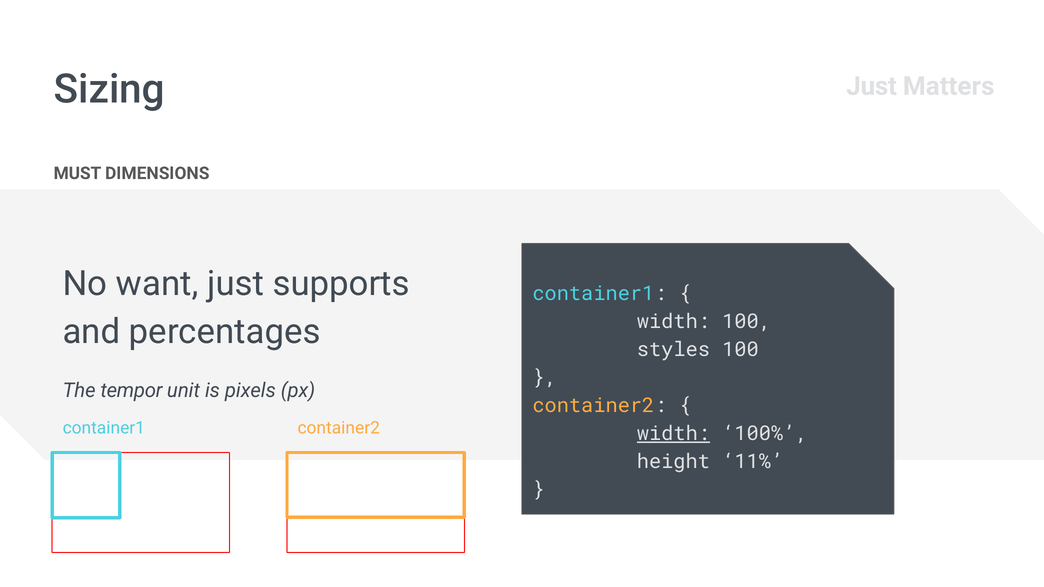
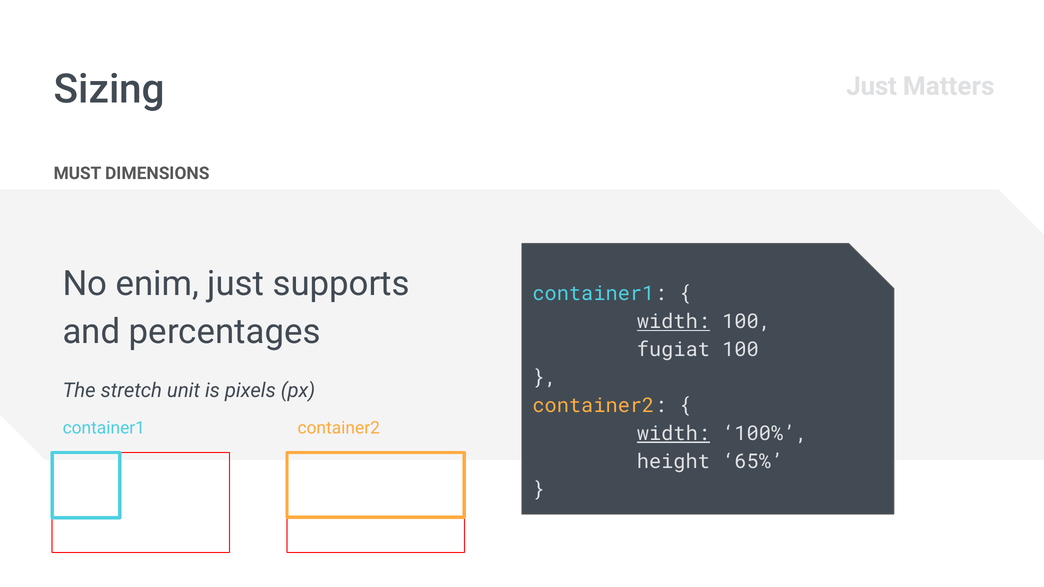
want: want -> enim (157, 284)
width underline: none -> present (673, 322)
styles: styles -> fugiat (673, 350)
tempor: tempor -> stretch (131, 391)
11%: 11% -> 65% (753, 462)
